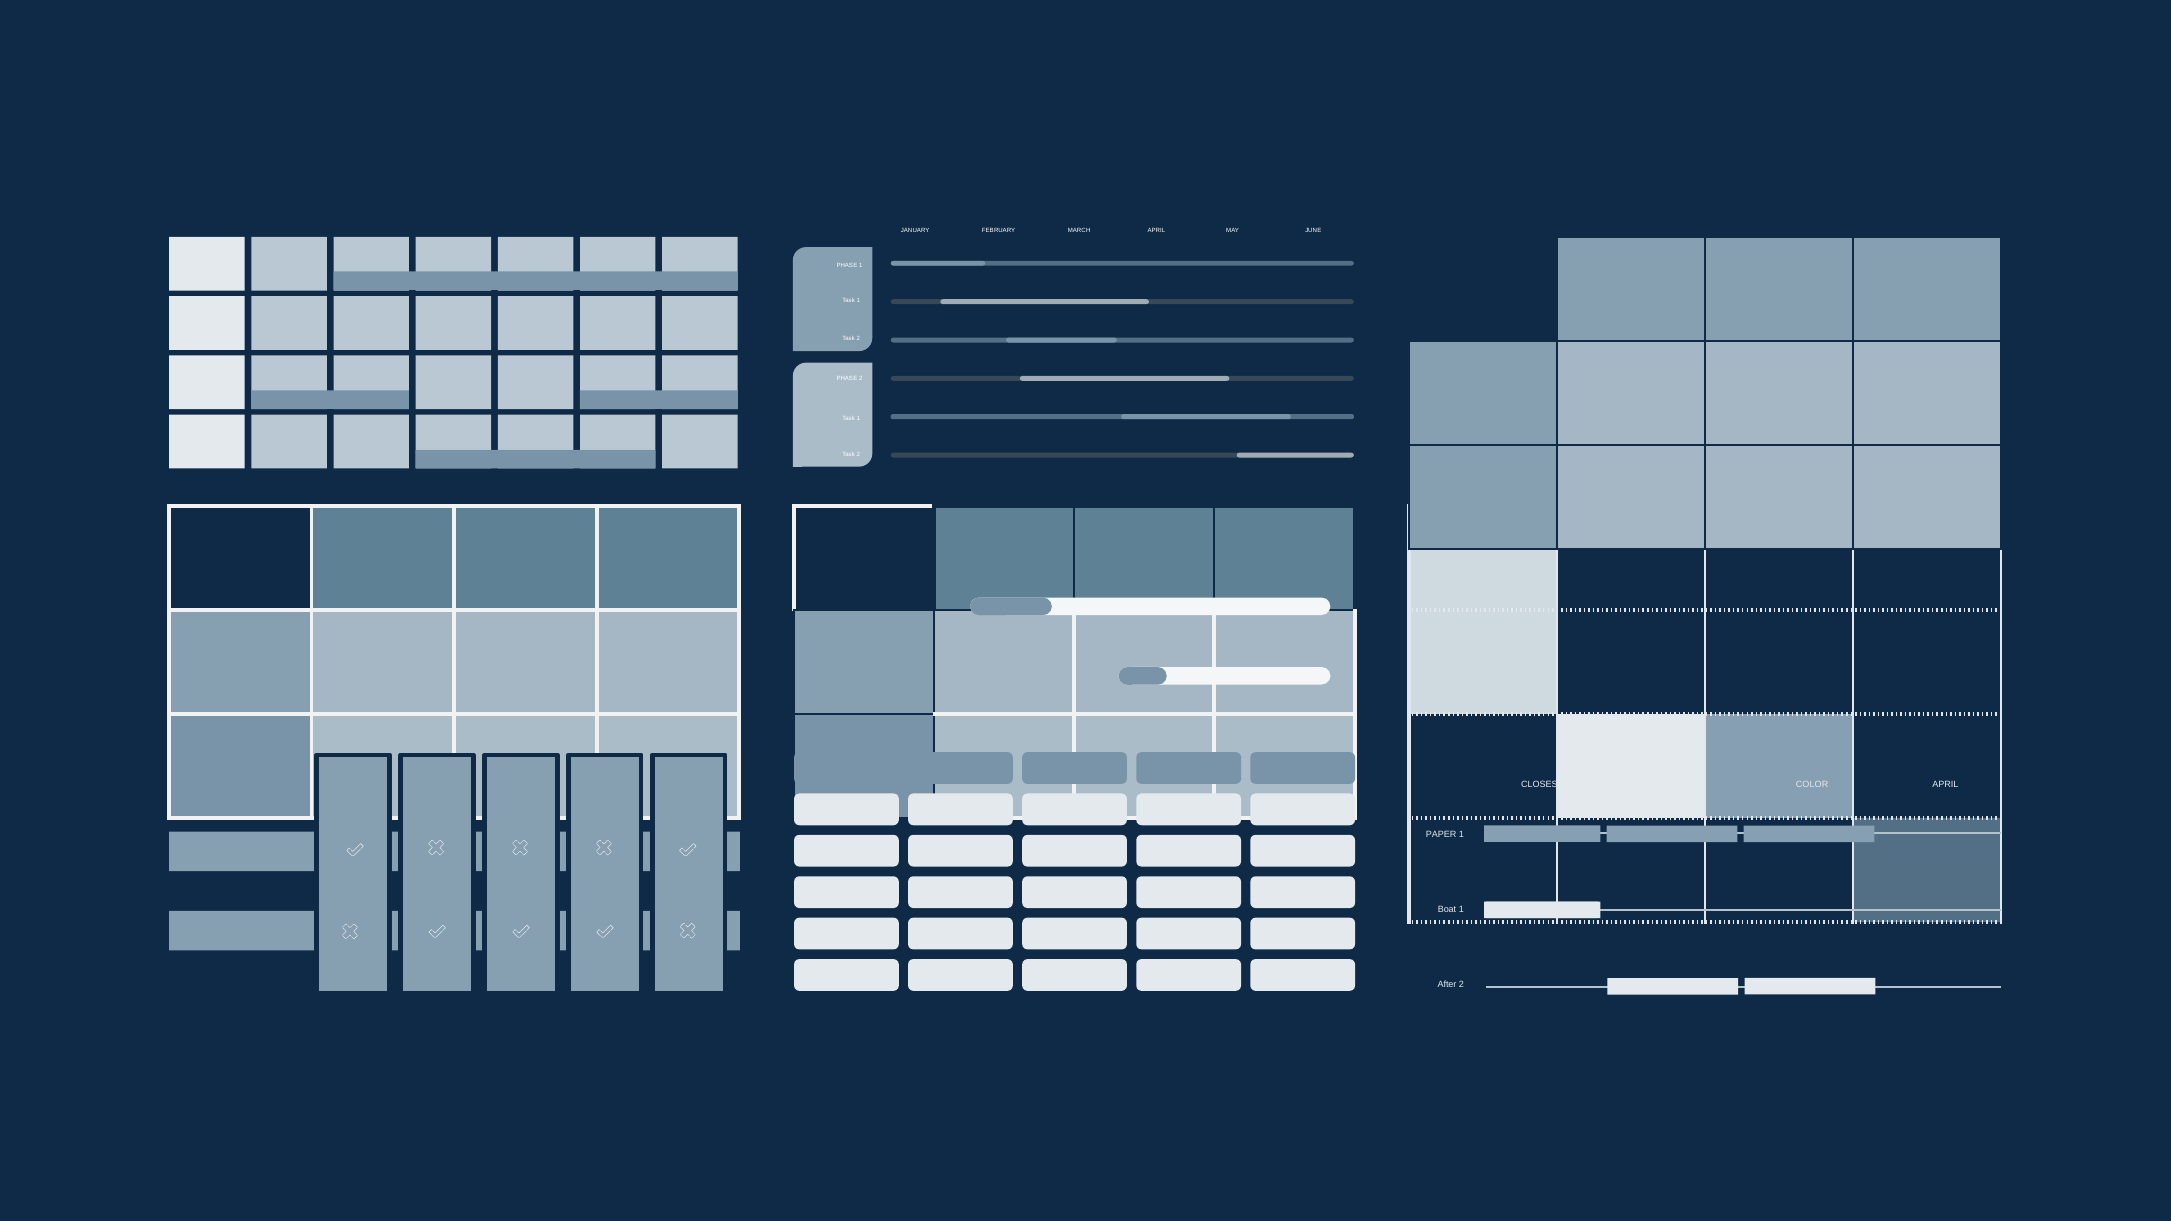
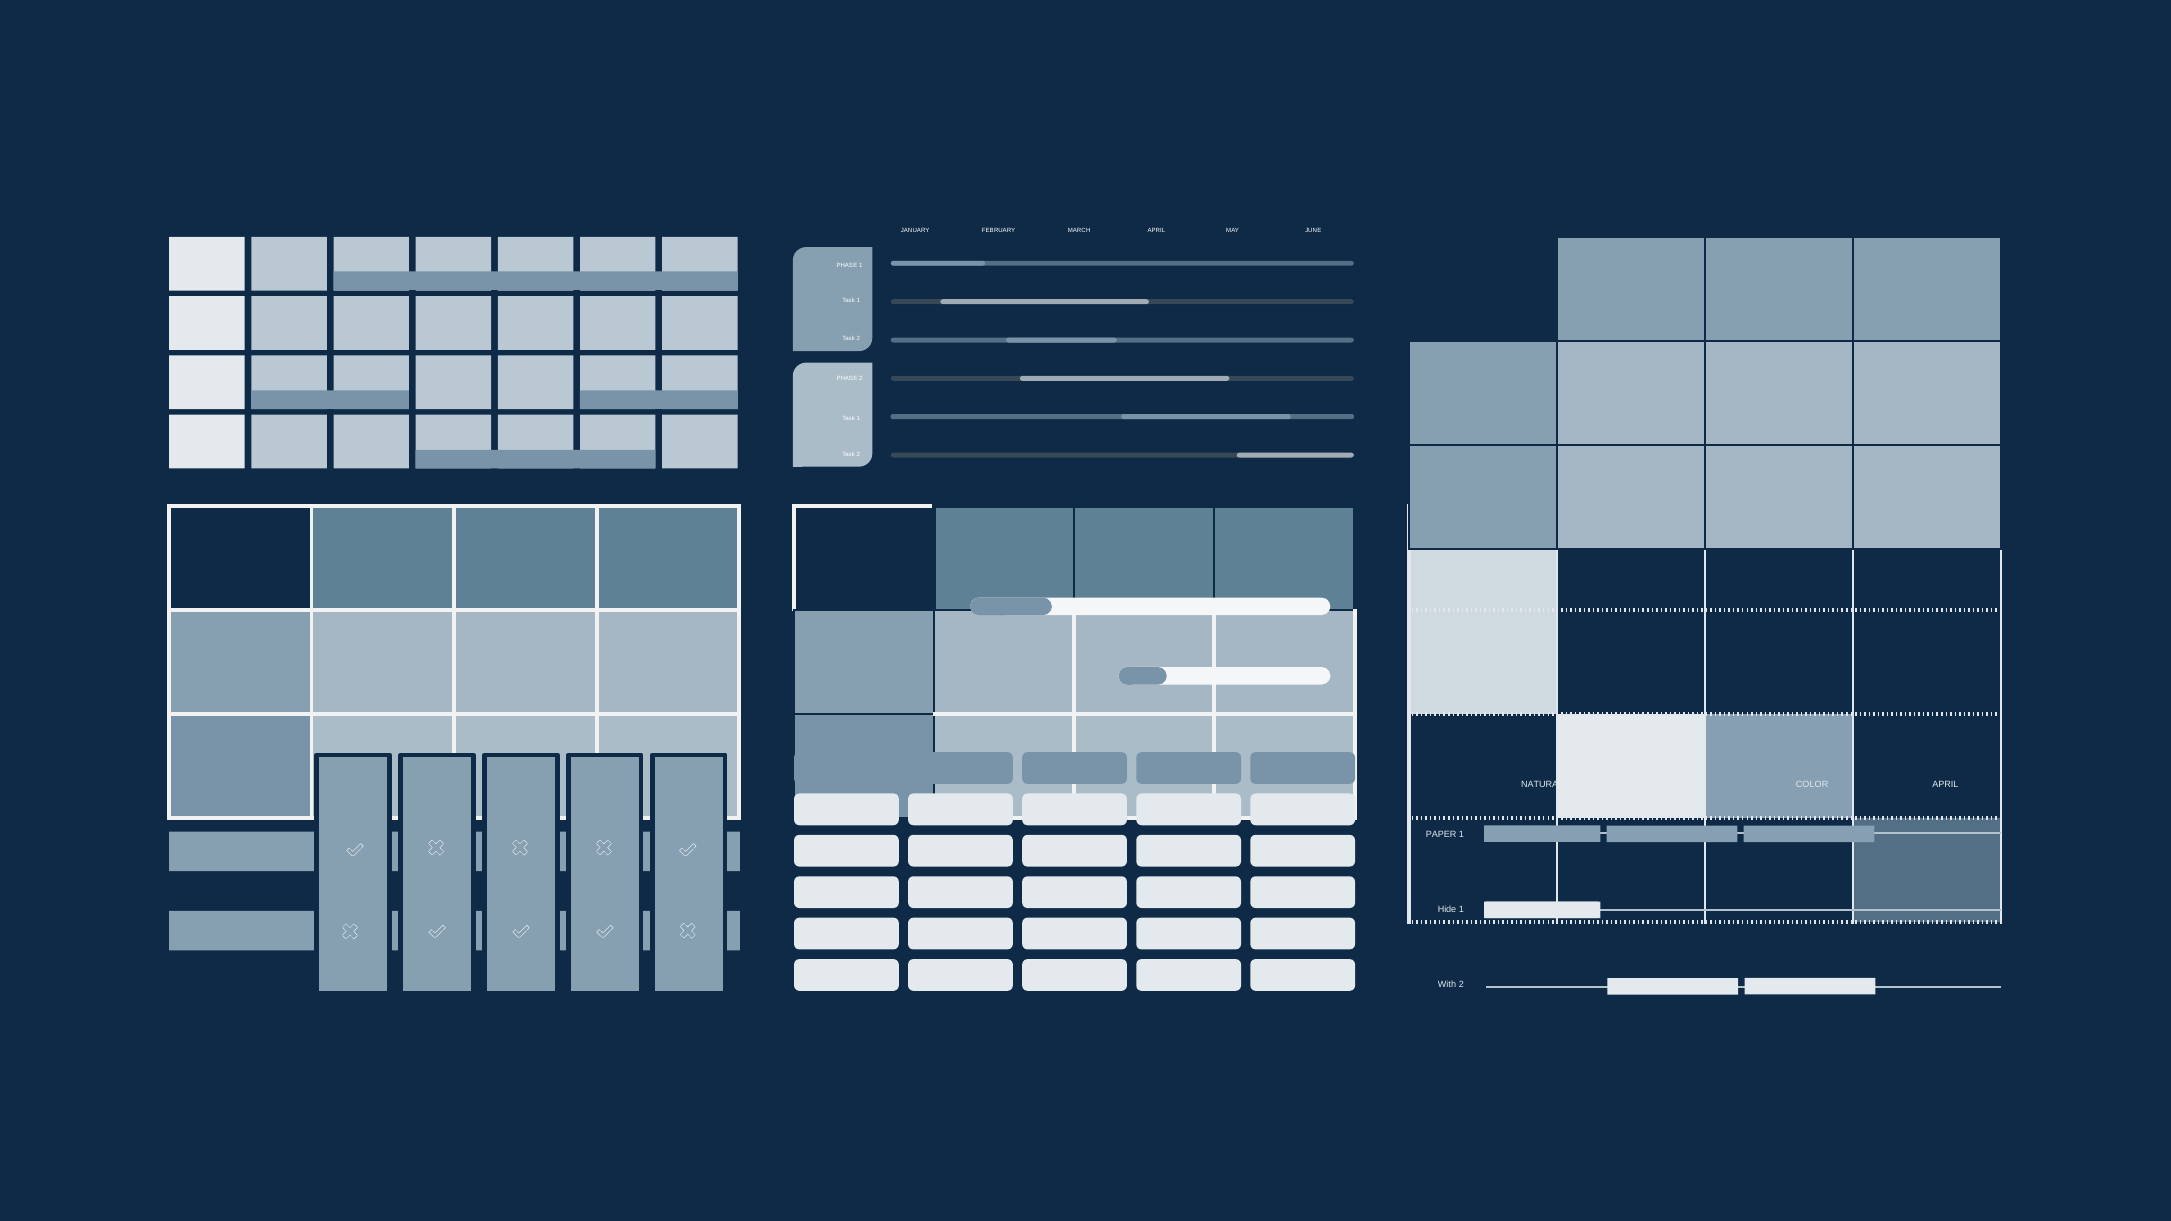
CLOSEST: CLOSEST -> NATURAL (1542, 784)
Boat: Boat -> Hide (1447, 909)
After: After -> With (1447, 984)
